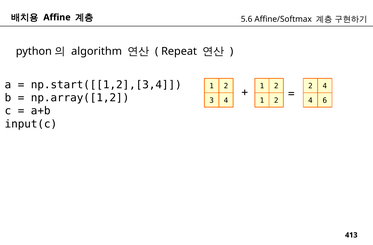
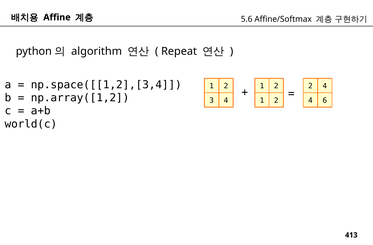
np.start([[1,2],[3,4: np.start([[1,2],[3,4 -> np.space([[1,2],[3,4 (106, 85)
input(c: input(c -> world(c (31, 124)
